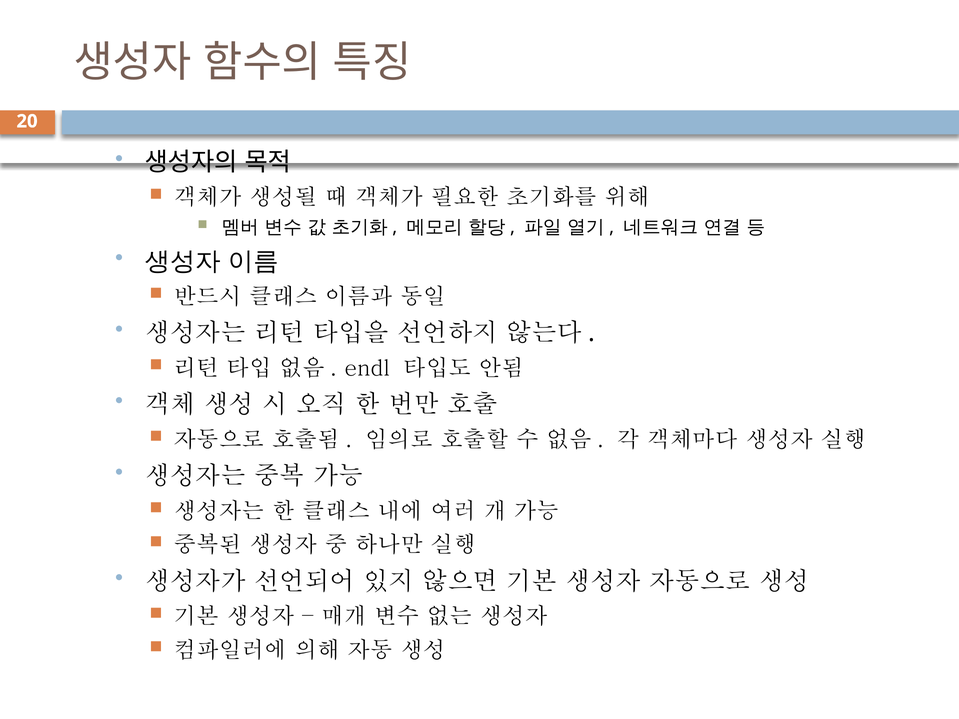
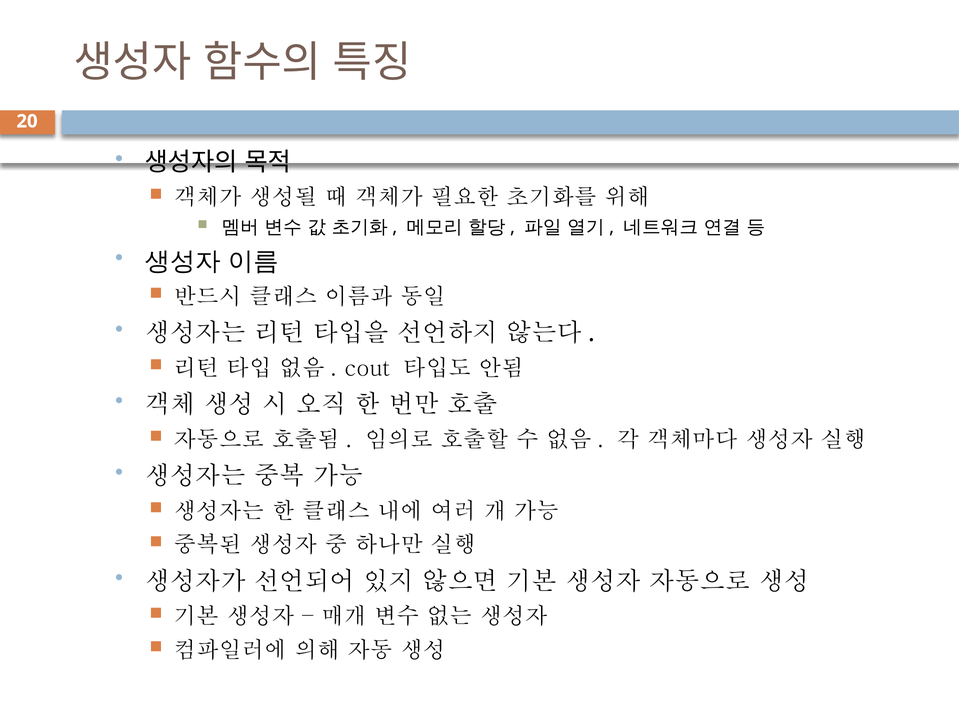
endl: endl -> cout (367, 368)
